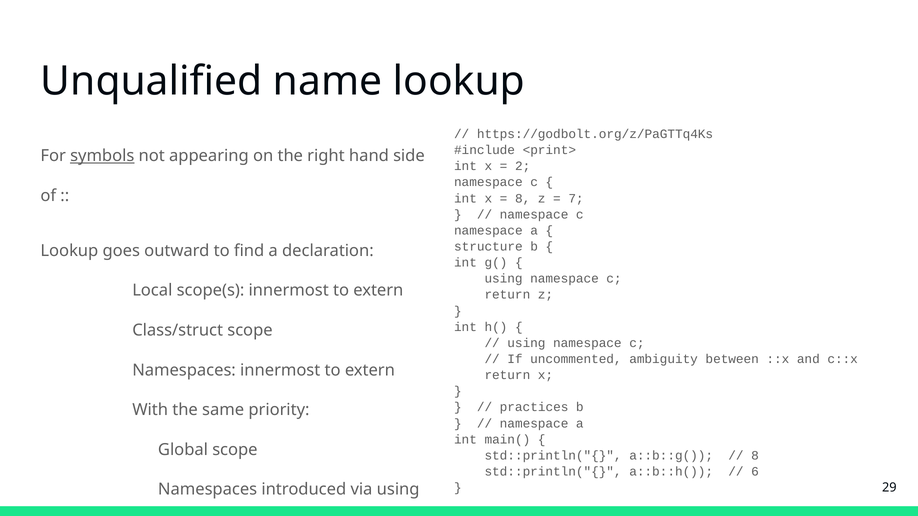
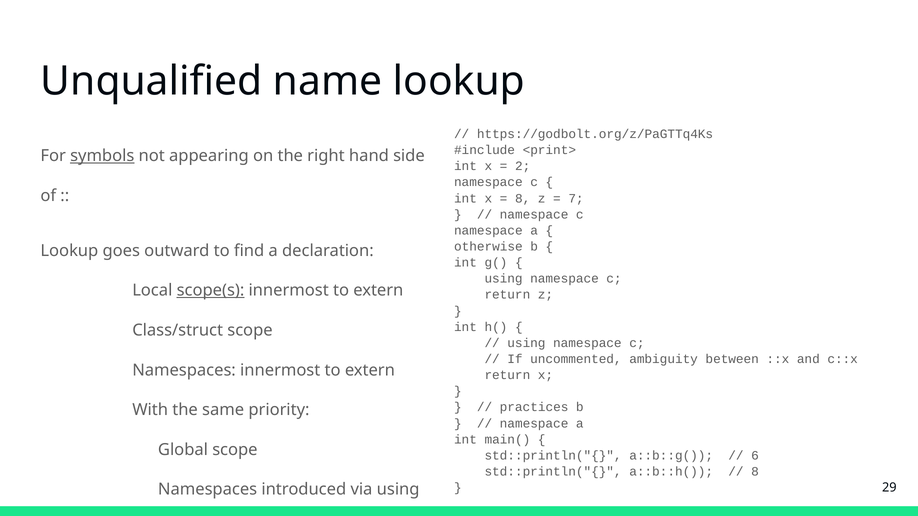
structure: structure -> otherwise (488, 247)
scope(s underline: none -> present (211, 291)
8: 8 -> 6 (755, 456)
6: 6 -> 8 (755, 472)
